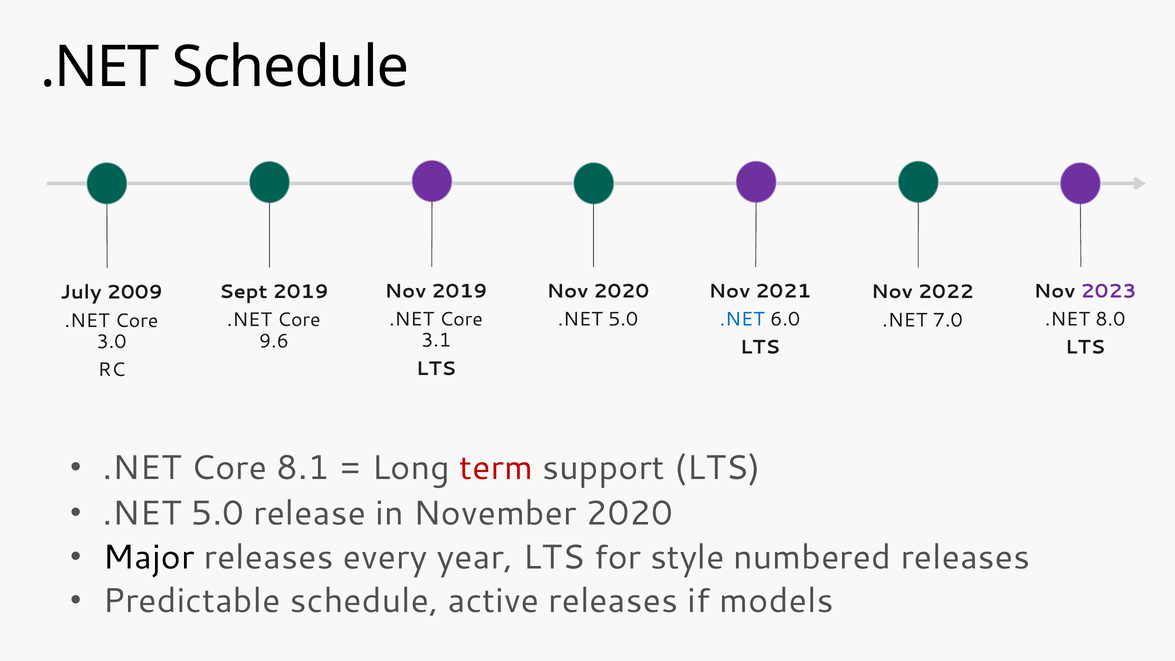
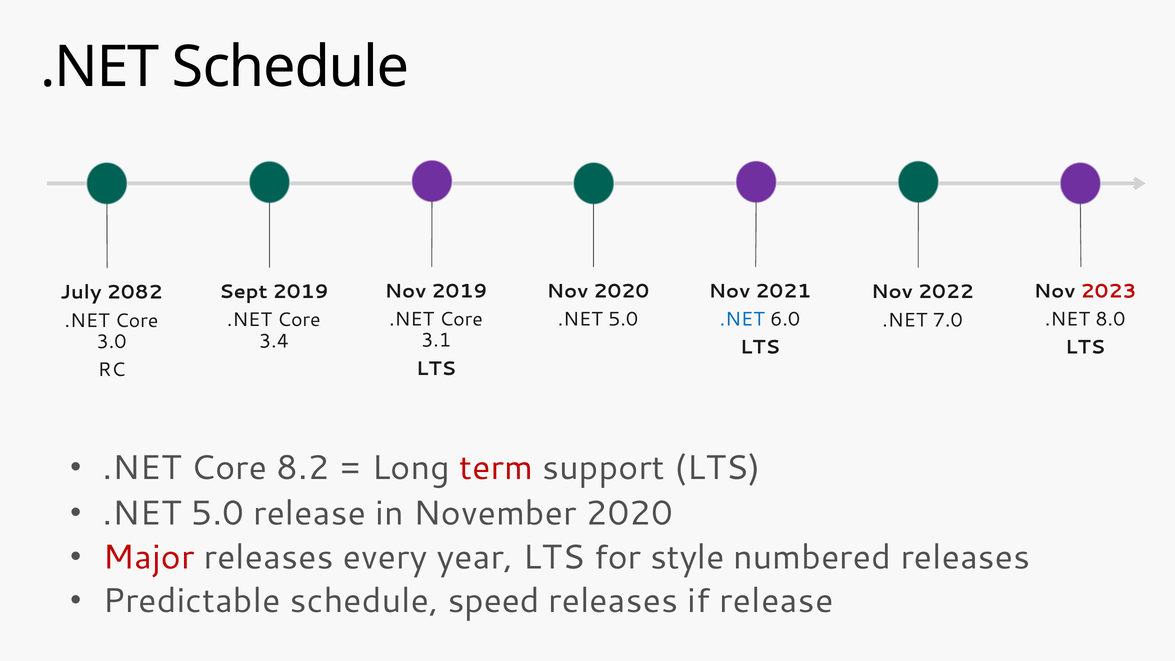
2023 colour: purple -> red (1109, 291)
2009: 2009 -> 2082 (135, 292)
9.6: 9.6 -> 3.4 (274, 341)
8.1: 8.1 -> 8.2 (303, 468)
Major colour: black -> red (149, 557)
active: active -> speed (494, 601)
if models: models -> release (776, 601)
